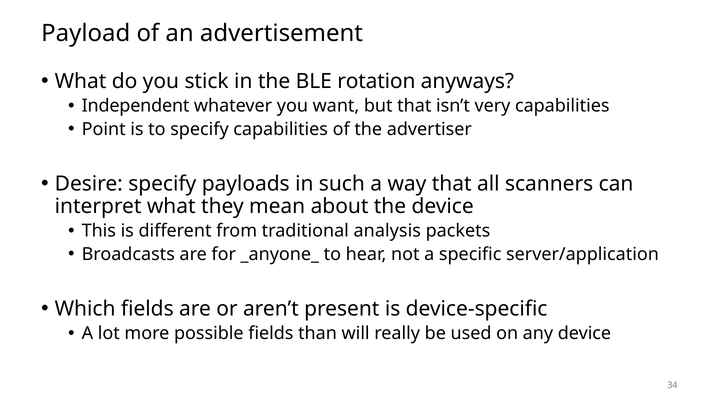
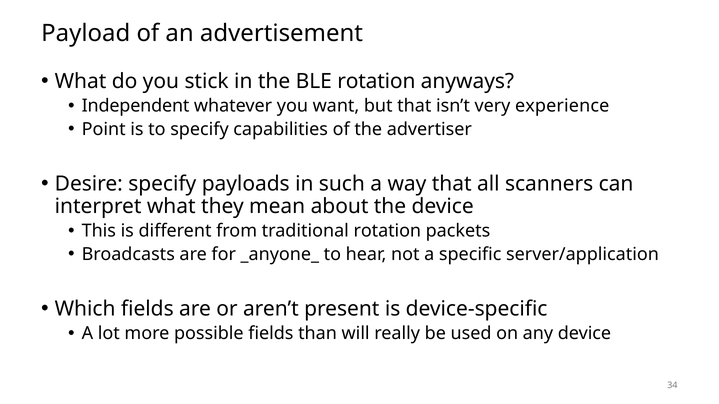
very capabilities: capabilities -> experience (562, 106)
traditional analysis: analysis -> rotation (387, 231)
